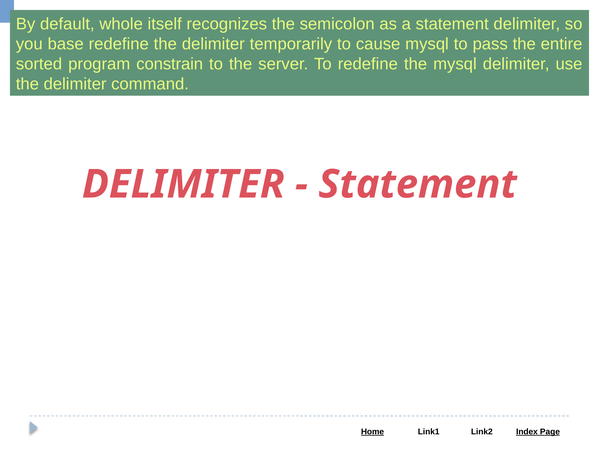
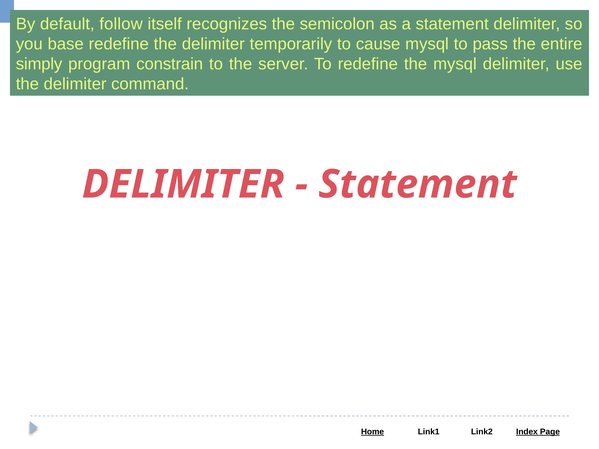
whole: whole -> follow (121, 24)
sorted: sorted -> simply (39, 64)
